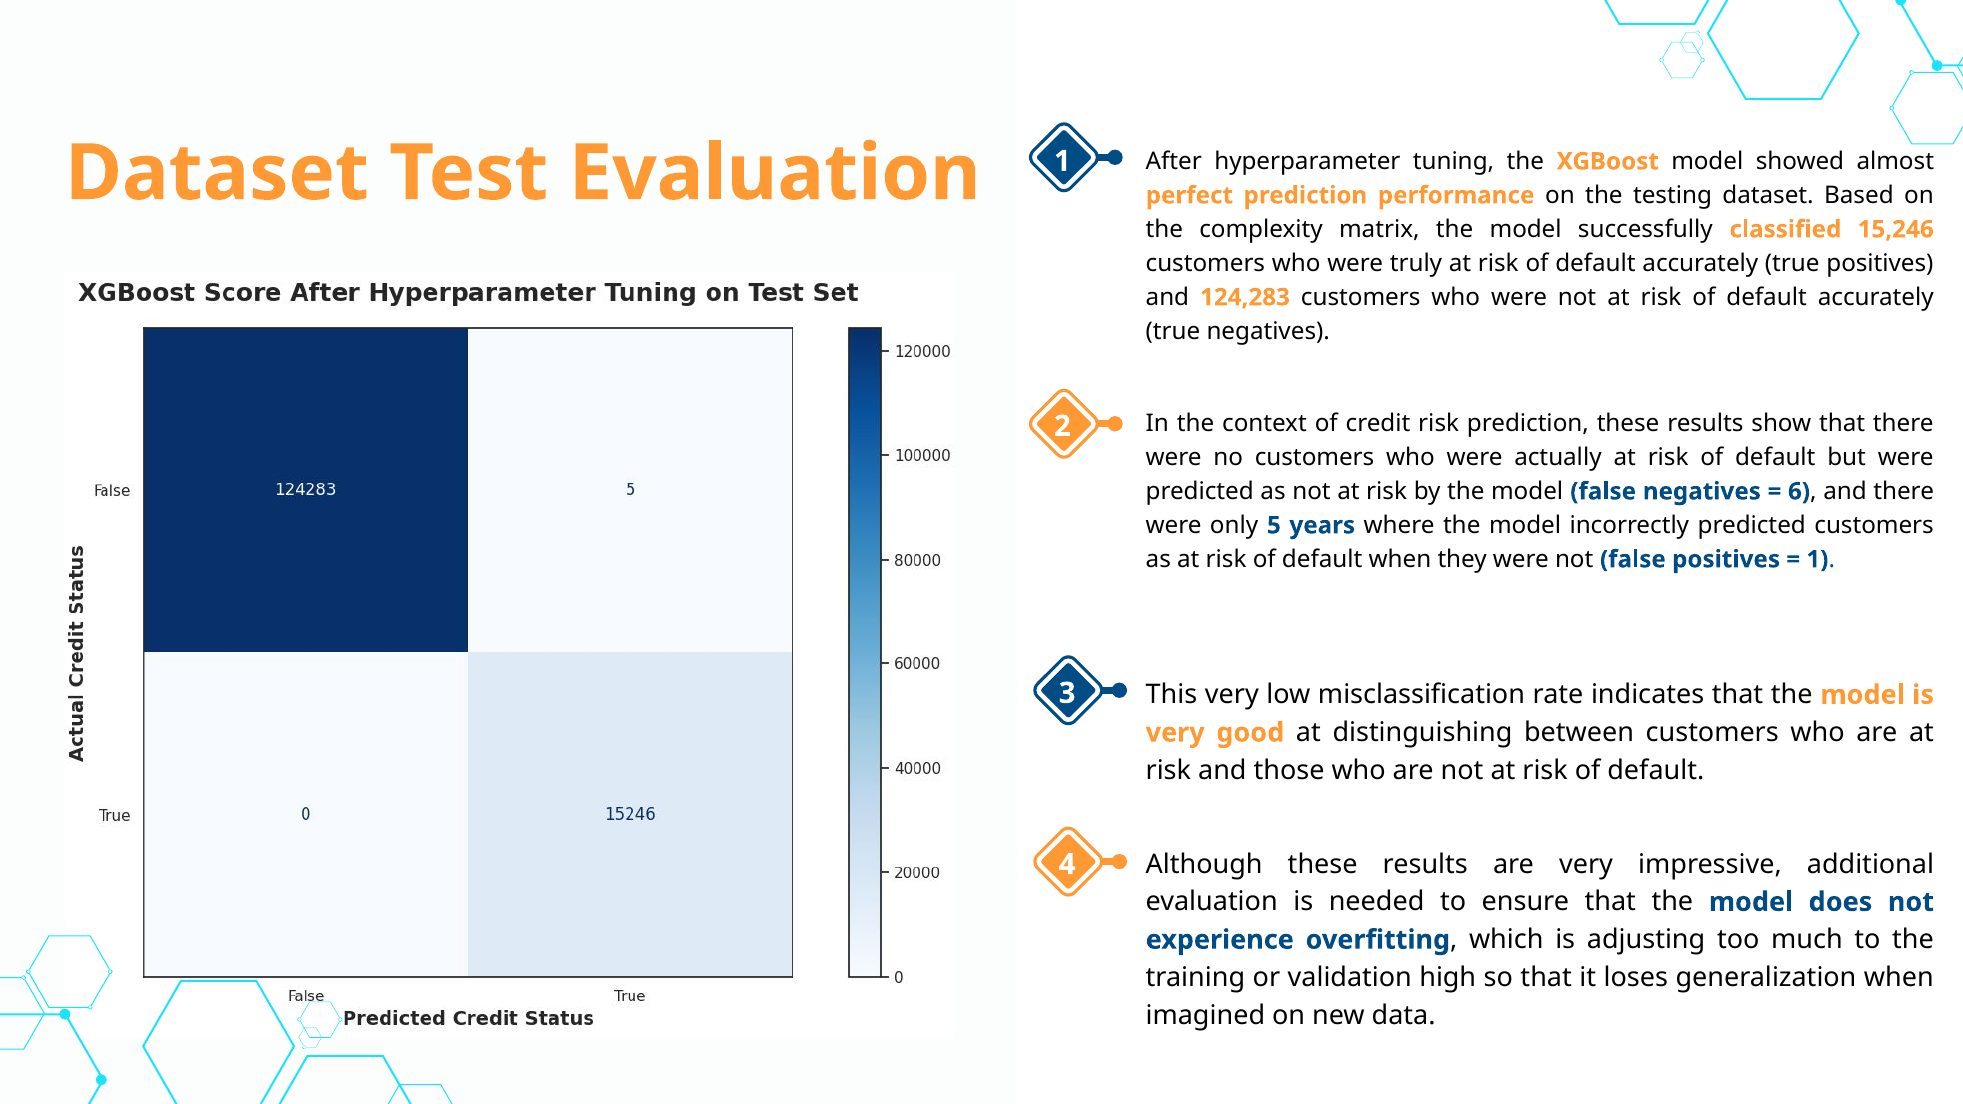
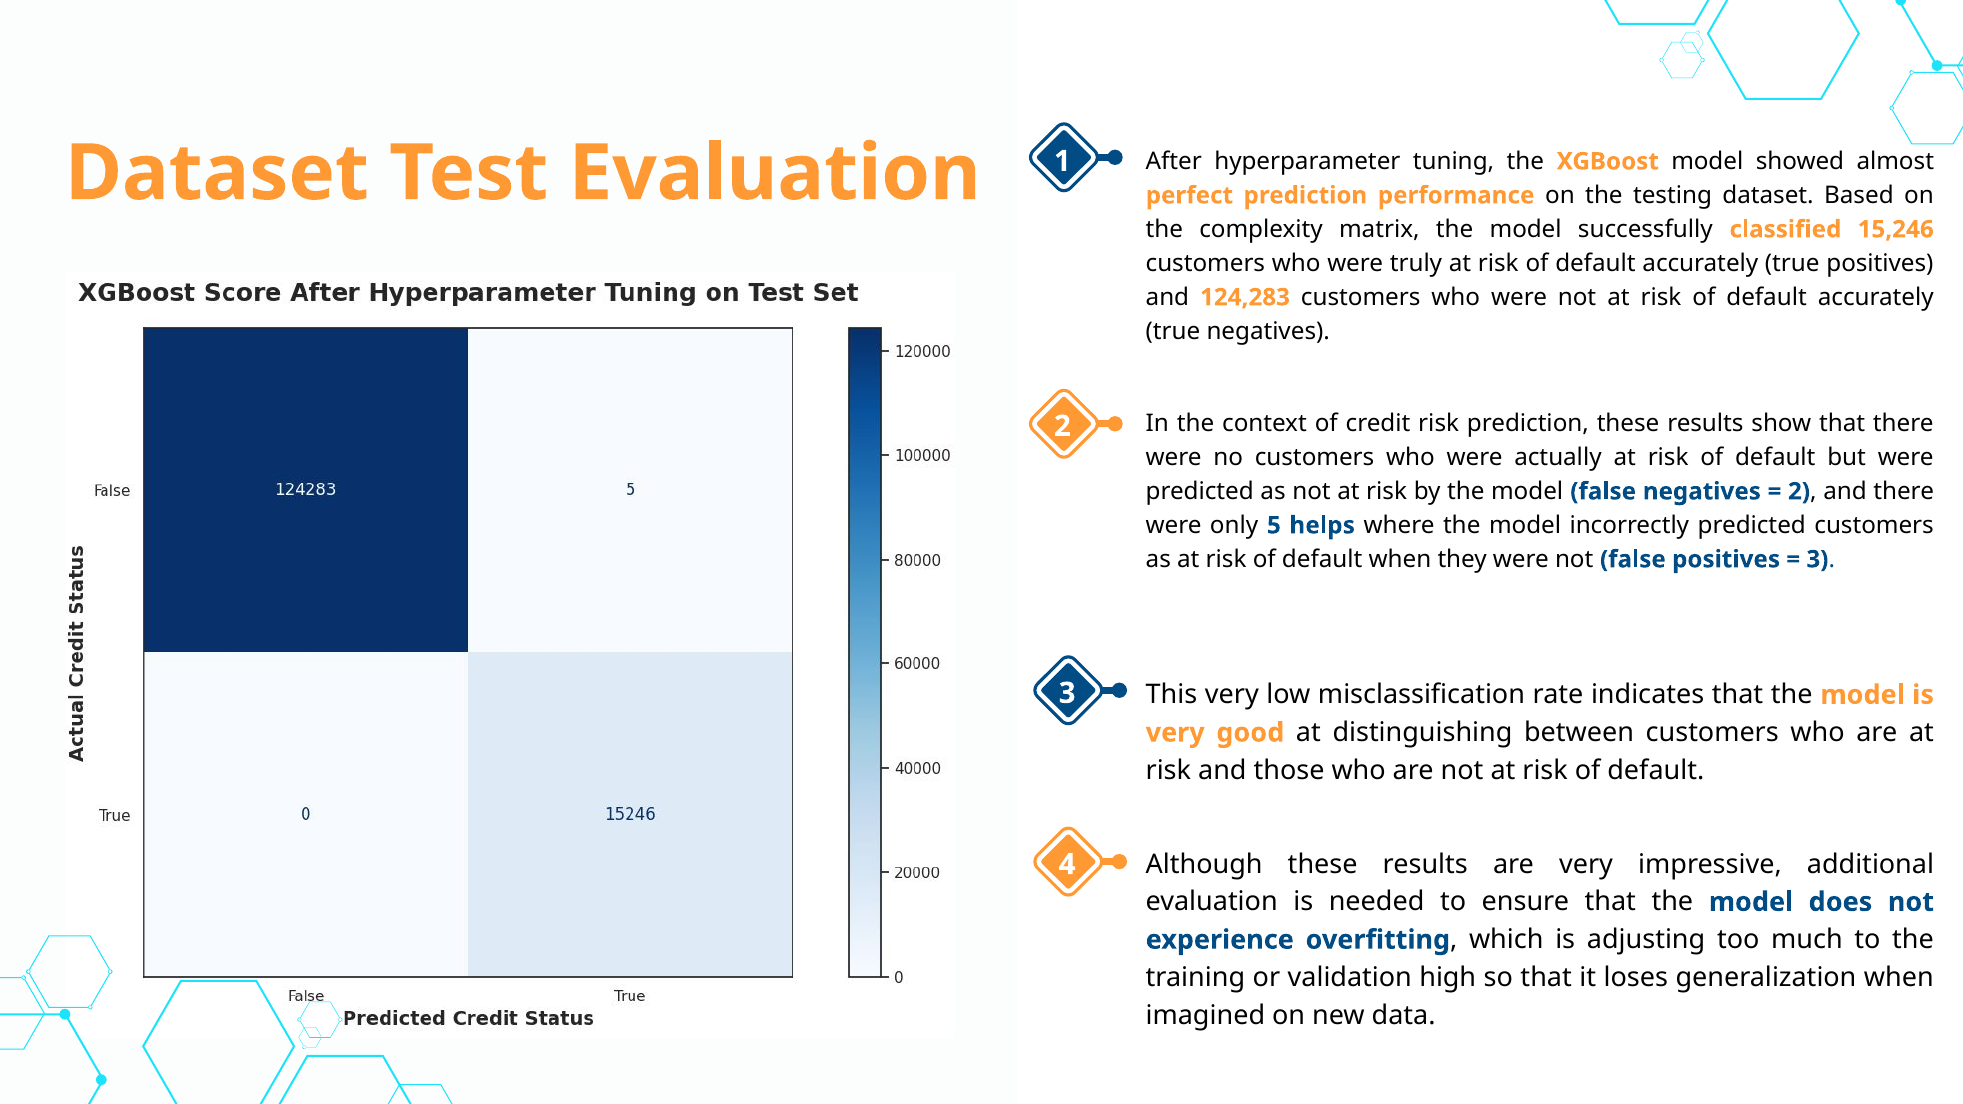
6: 6 -> 2 (1799, 492)
years: years -> helps (1322, 526)
1: 1 -> 3 (1817, 559)
